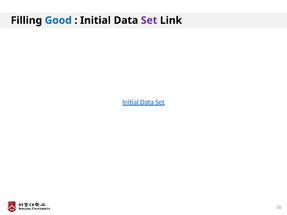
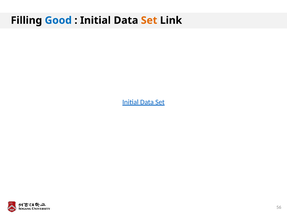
Set colour: purple -> orange (149, 20)
